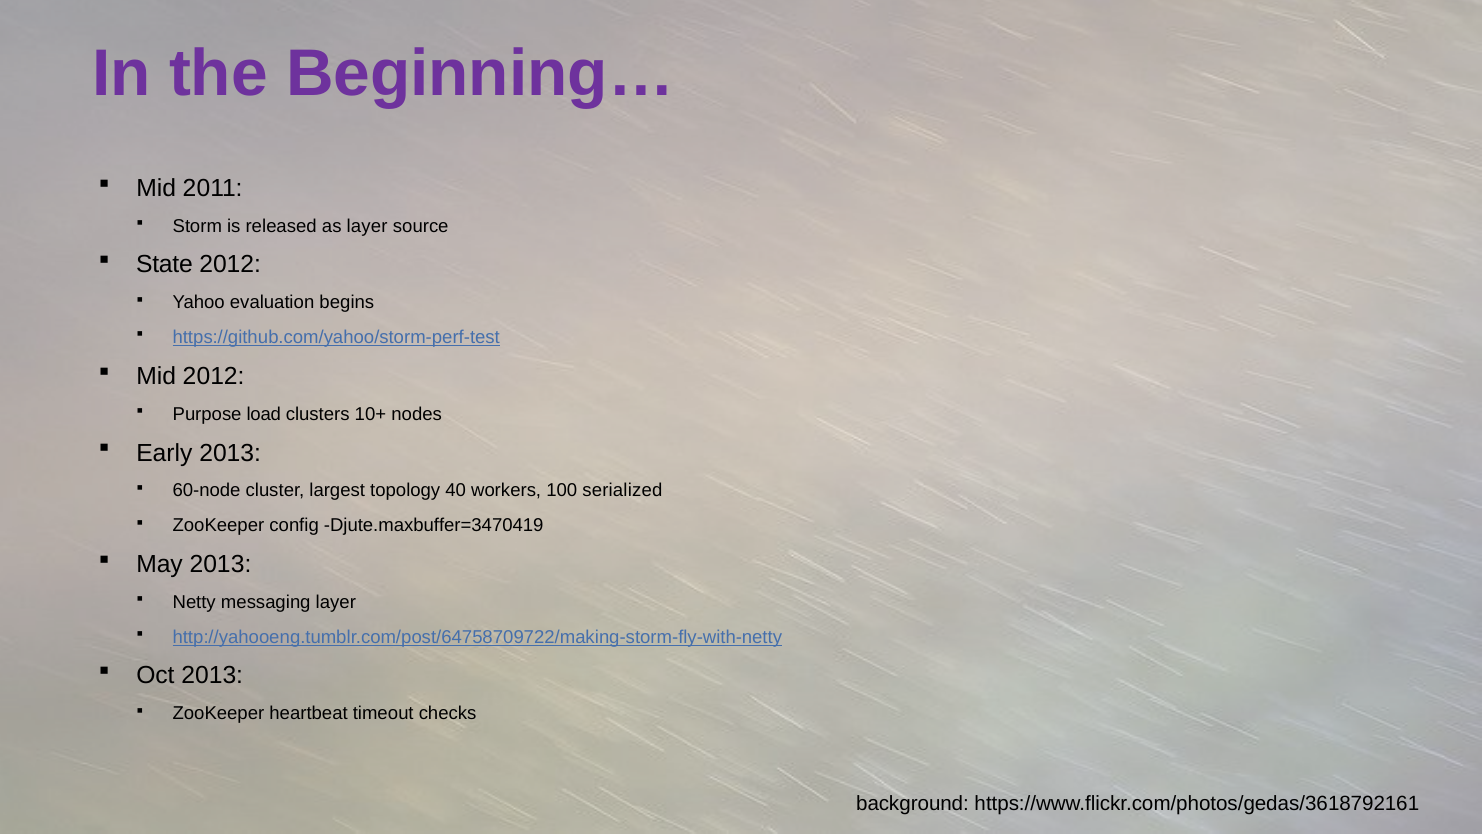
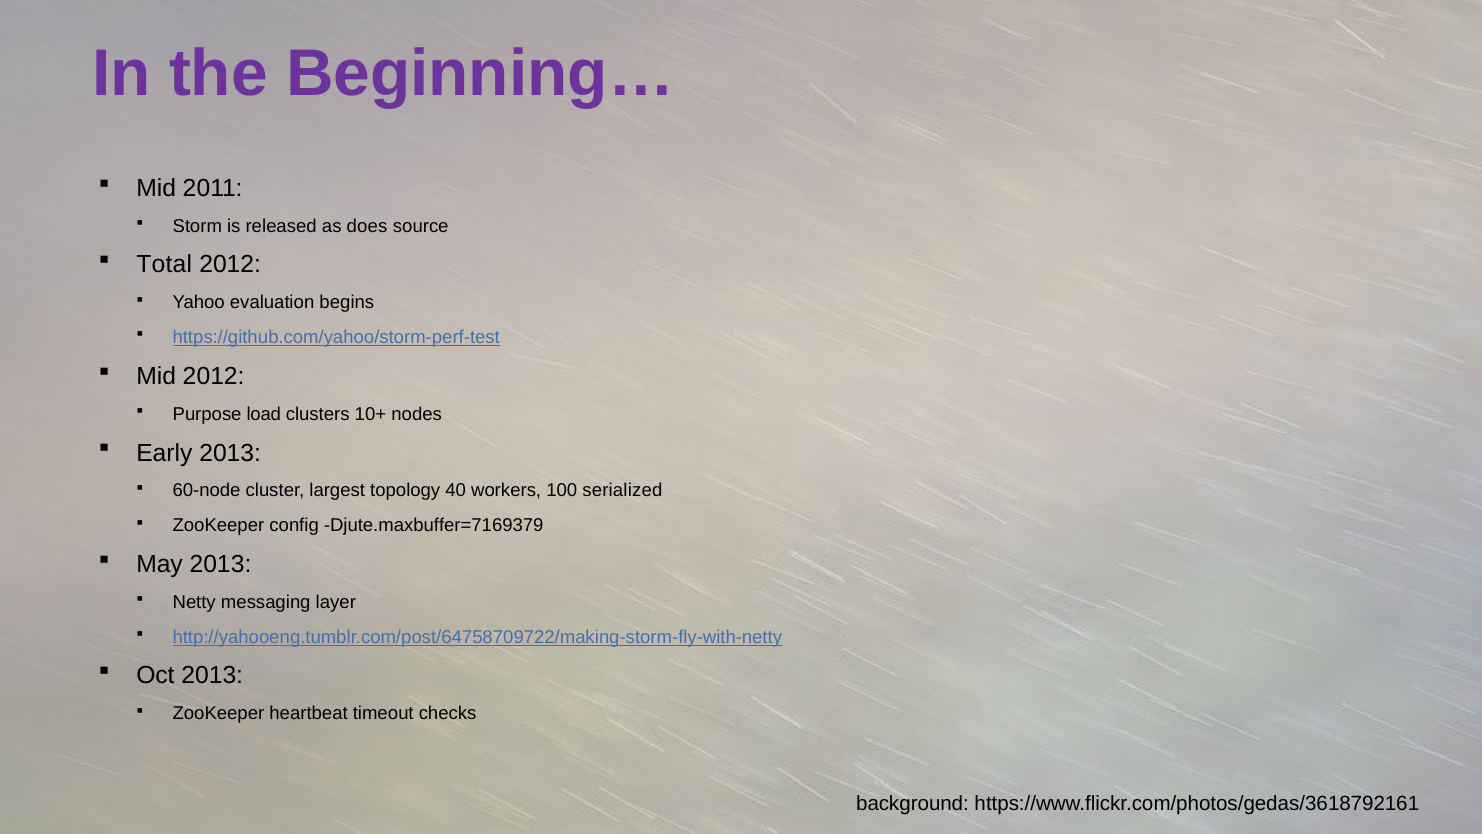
as layer: layer -> does (367, 226)
State: State -> Total (164, 265)
Djute.maxbuffer=3470419: Djute.maxbuffer=3470419 -> Djute.maxbuffer=7169379 (434, 525)
